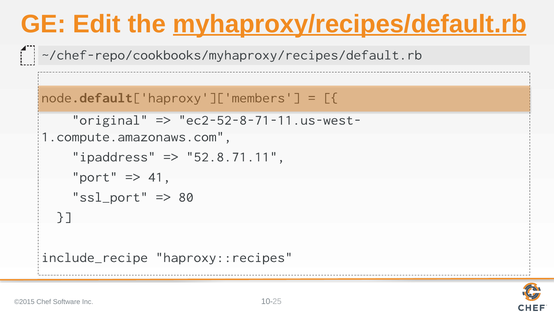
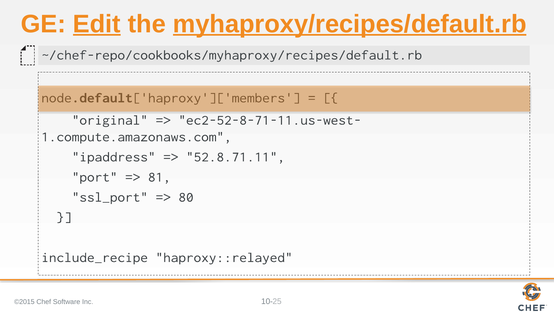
Edit underline: none -> present (97, 24)
41: 41 -> 81 (159, 177)
haproxy::recipes: haproxy::recipes -> haproxy::relayed (224, 257)
